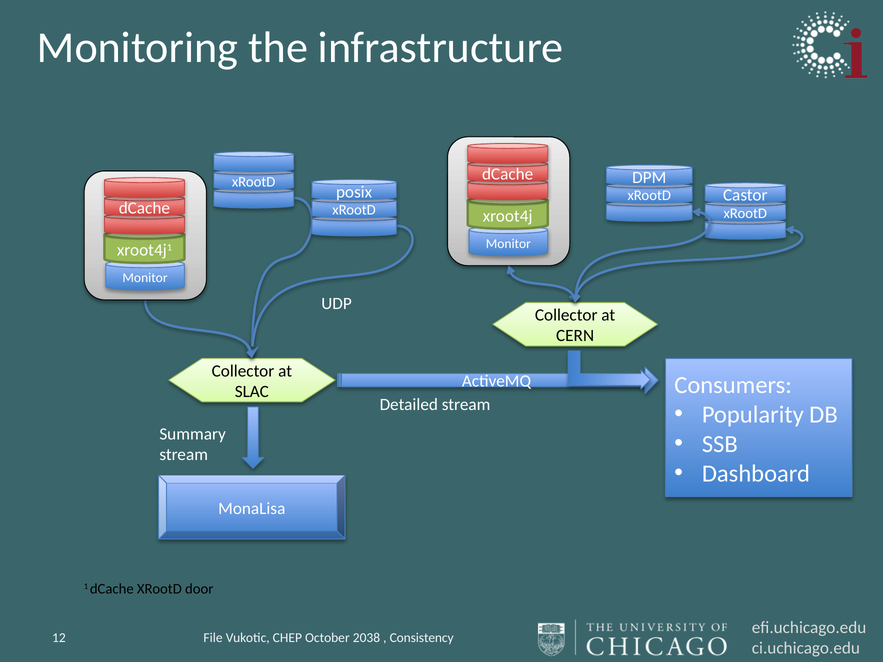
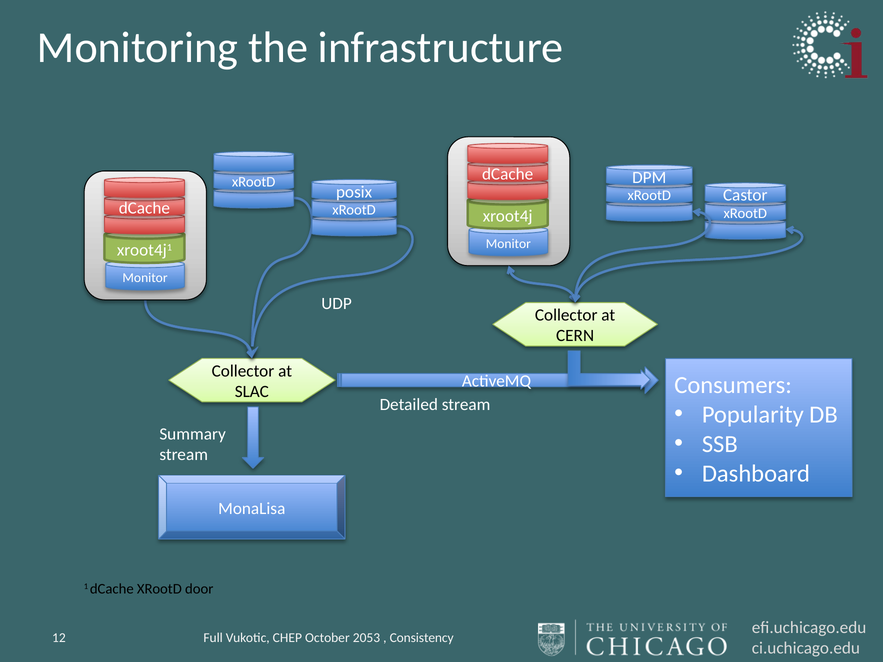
File: File -> Full (213, 638)
2038: 2038 -> 2053 (366, 638)
